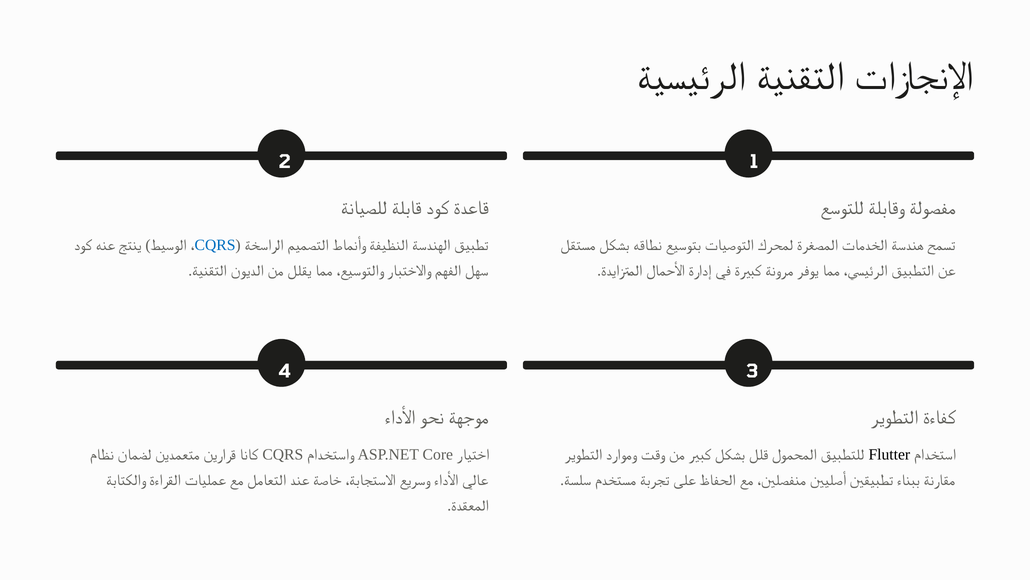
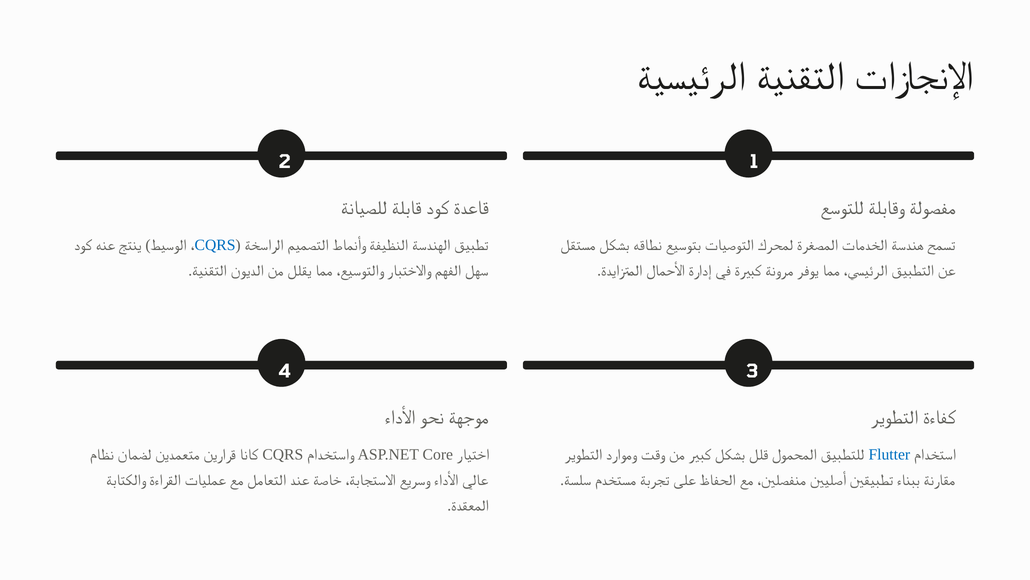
Flutter colour: black -> blue (889, 454)
